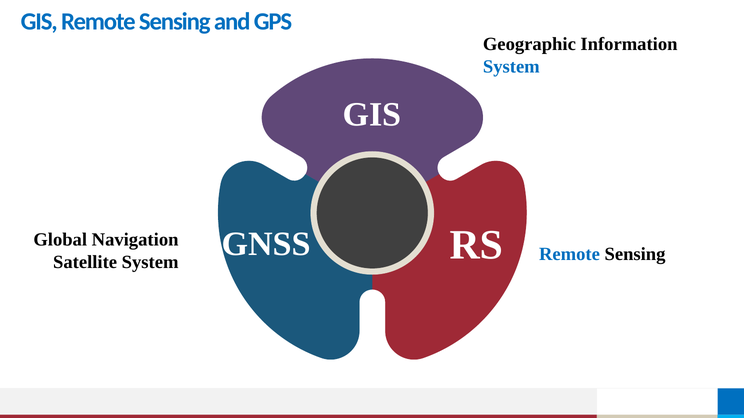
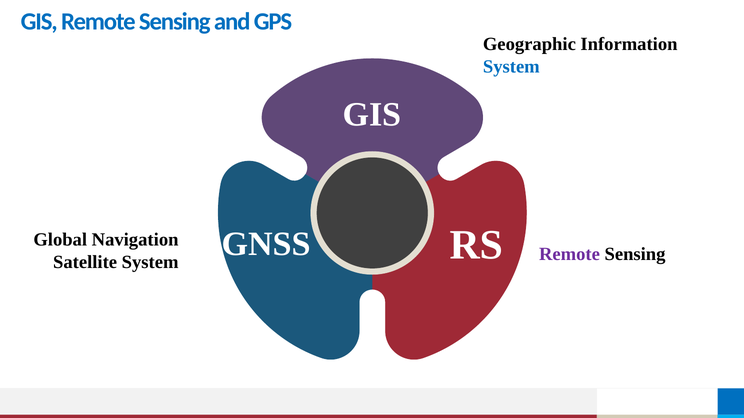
Remote colour: blue -> purple (569, 255)
